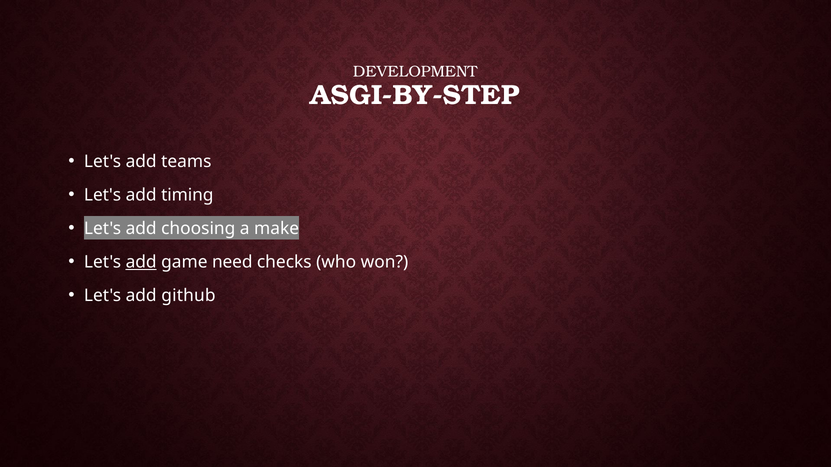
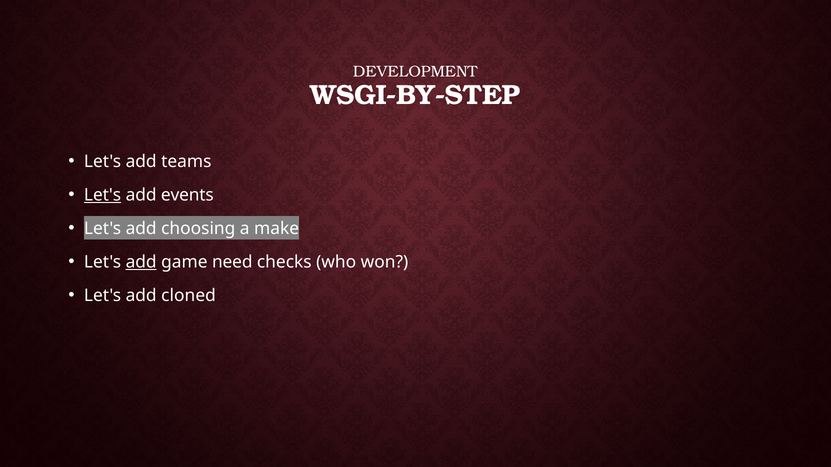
ASGI-BY-STEP: ASGI-BY-STEP -> WSGI-BY-STEP (415, 95)
Let's underline: none -> present (103, 195)
timing: timing -> events (187, 195)
github: github -> cloned (189, 296)
